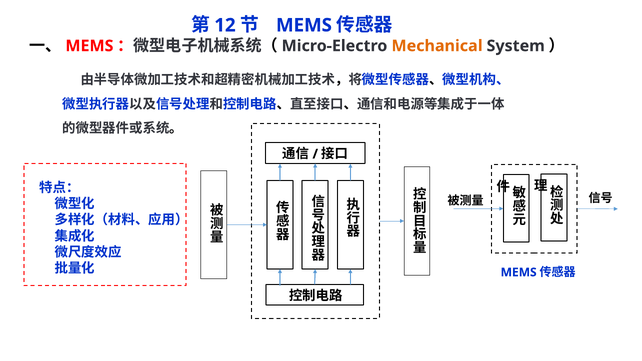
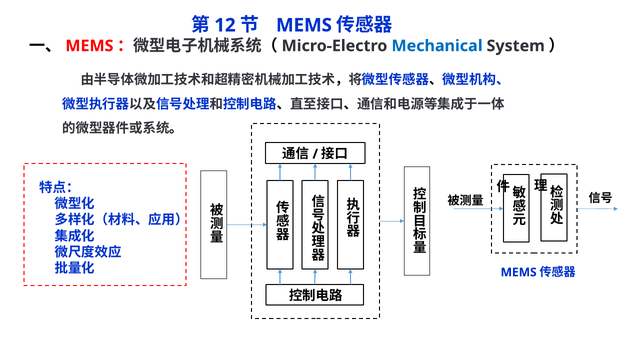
Mechanical colour: orange -> blue (437, 46)
